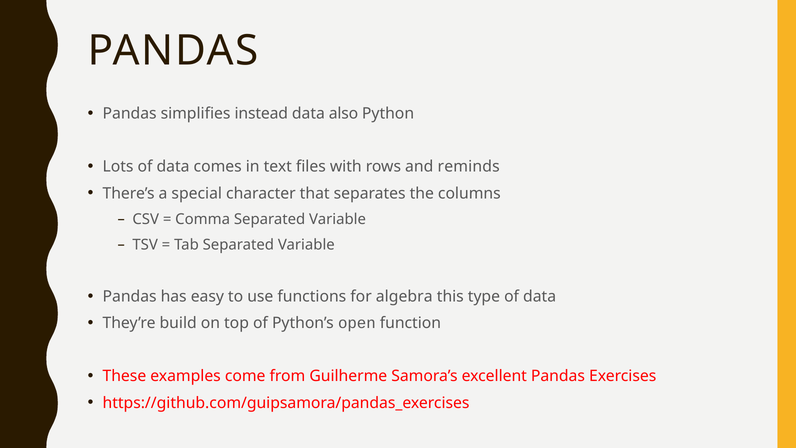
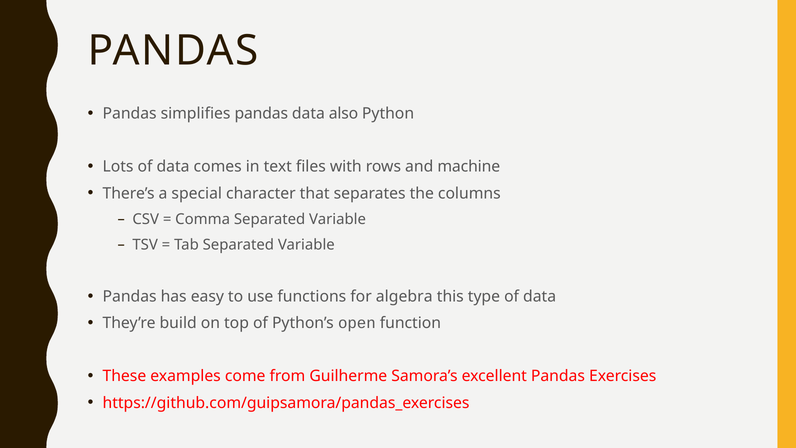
simplifies instead: instead -> pandas (261, 113)
reminds: reminds -> machine (469, 167)
